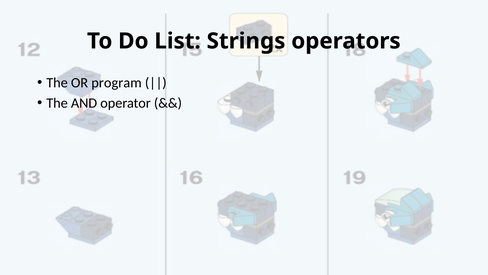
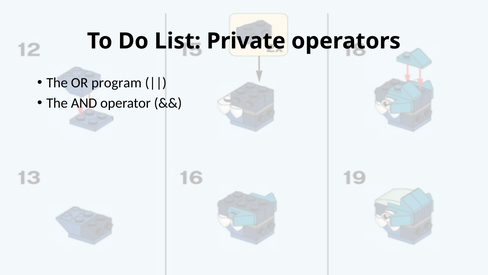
Strings: Strings -> Private (246, 41)
